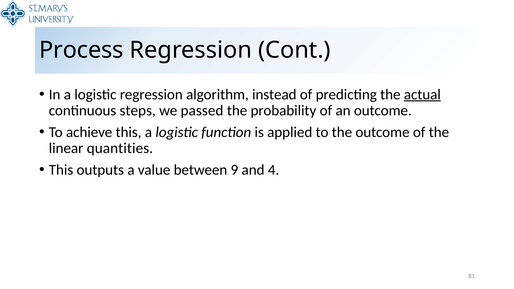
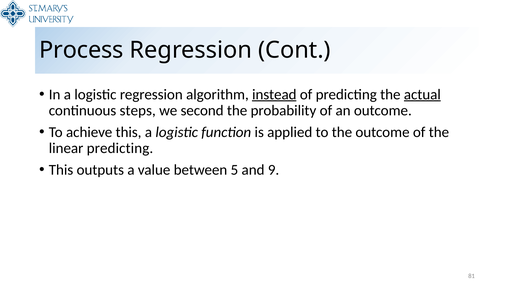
instead underline: none -> present (274, 94)
passed: passed -> second (202, 111)
linear quantities: quantities -> predicting (120, 148)
9: 9 -> 5 (234, 170)
4: 4 -> 9 (274, 170)
